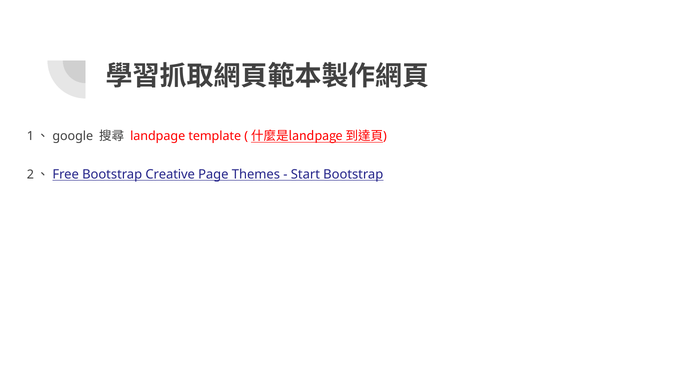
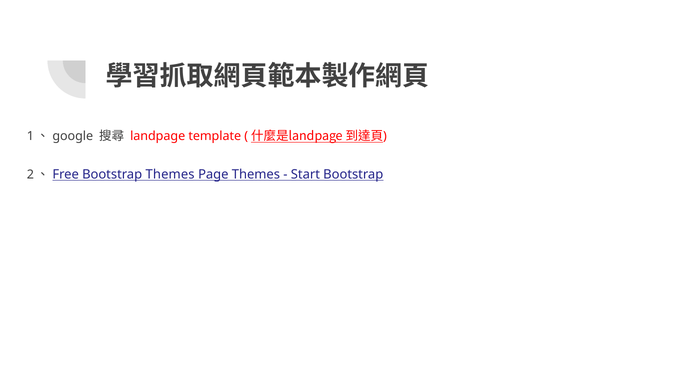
Bootstrap Creative: Creative -> Themes (170, 175)
